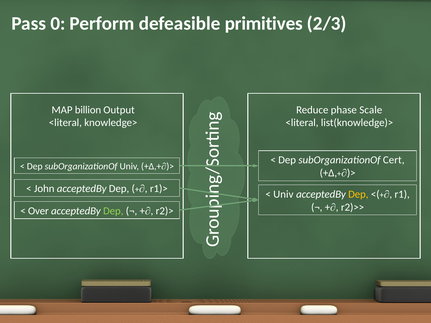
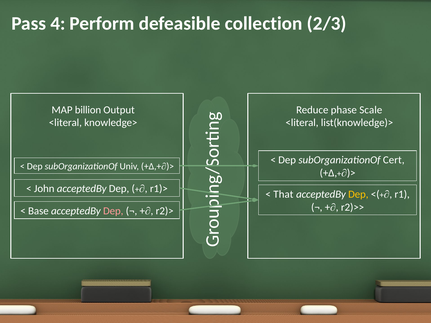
0: 0 -> 4 (58, 24)
primitives: primitives -> collection (264, 24)
Univ: Univ -> That (283, 194)
Over: Over -> Base (38, 211)
Dep colour: light green -> pink (113, 211)
